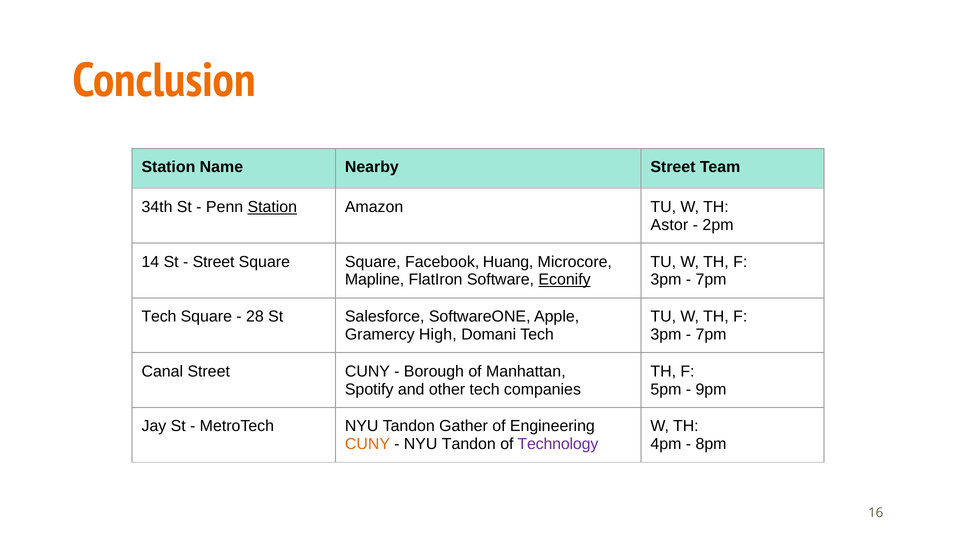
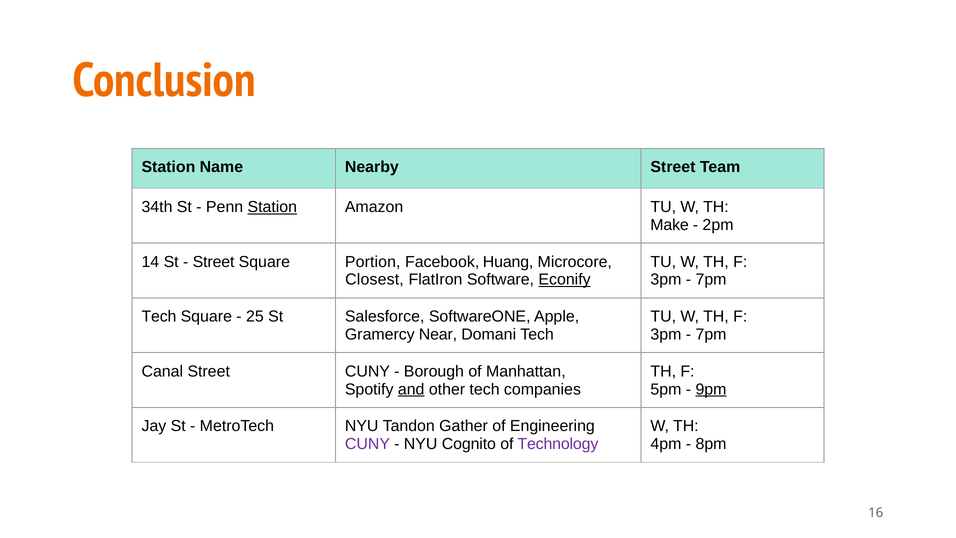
Astor: Astor -> Make (670, 225)
Square Square: Square -> Portion (373, 262)
Mapline: Mapline -> Closest (374, 280)
28: 28 -> 25 (255, 316)
High: High -> Near (438, 334)
and underline: none -> present (411, 389)
9pm underline: none -> present (711, 389)
CUNY colour: orange -> purple (367, 444)
Tandon: Tandon -> Cognito (469, 444)
